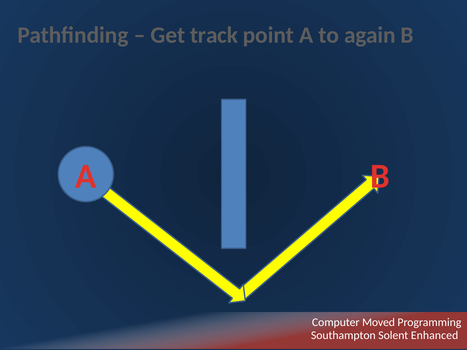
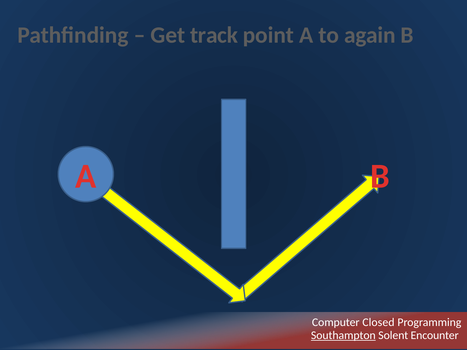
Moved: Moved -> Closed (378, 323)
Southampton underline: none -> present (343, 336)
Enhanced: Enhanced -> Encounter (435, 336)
